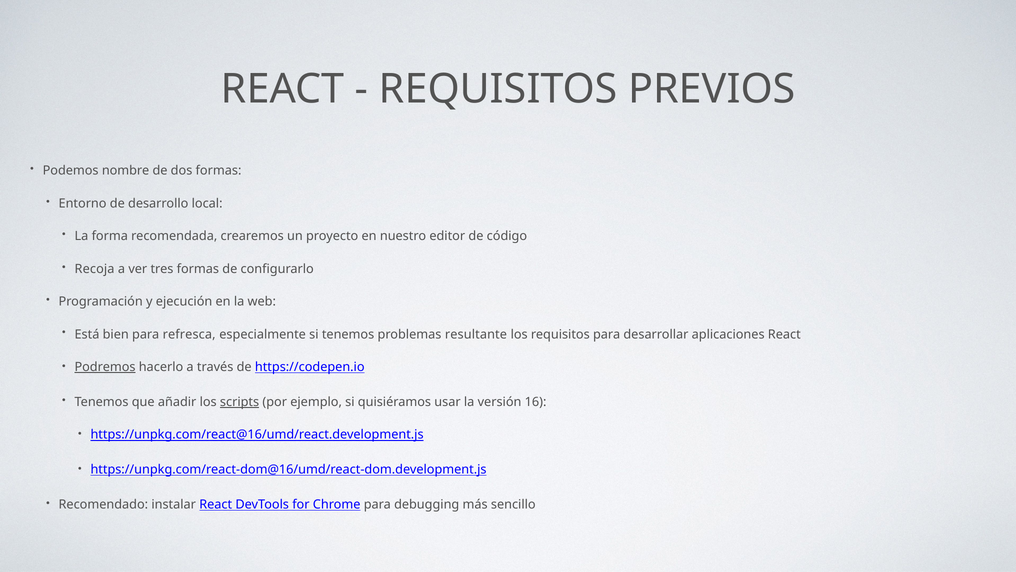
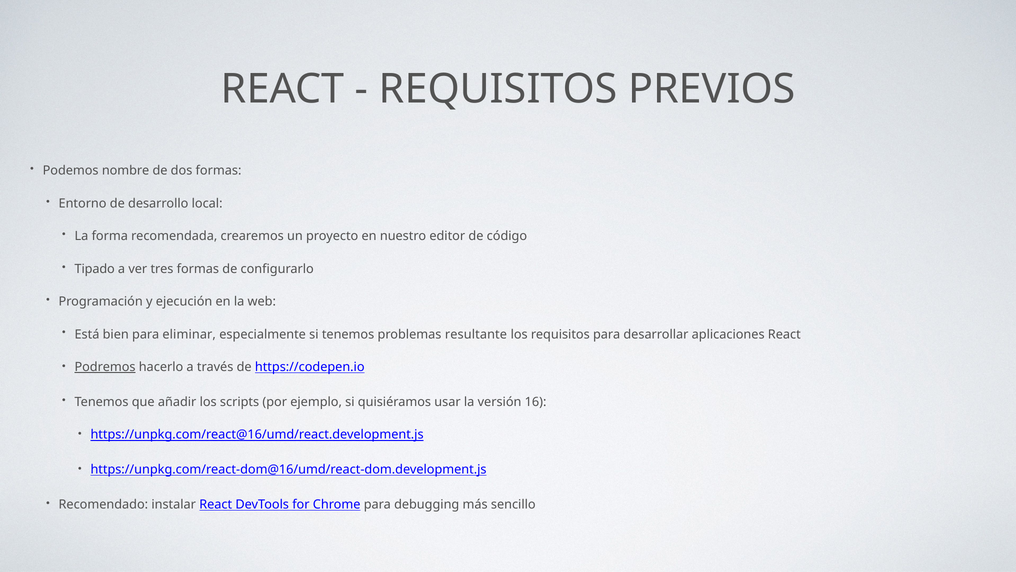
Recoja: Recoja -> Tipado (95, 269)
refresca: refresca -> eliminar (189, 334)
scripts underline: present -> none (240, 402)
